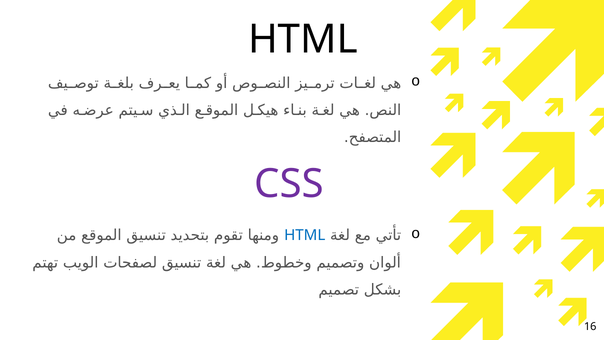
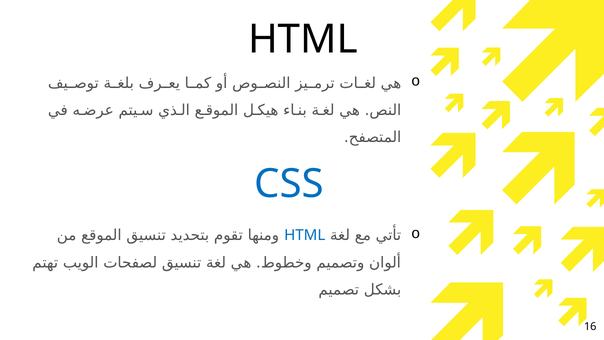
CSS colour: purple -> blue (289, 184)
